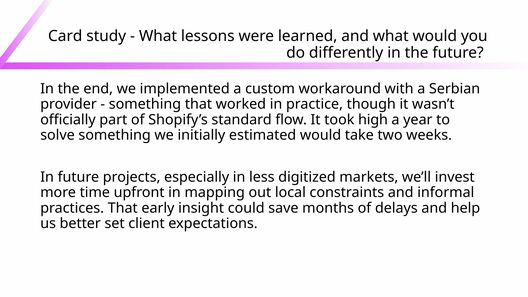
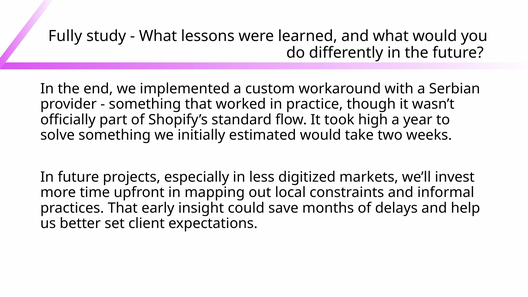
Card: Card -> Fully (65, 36)
